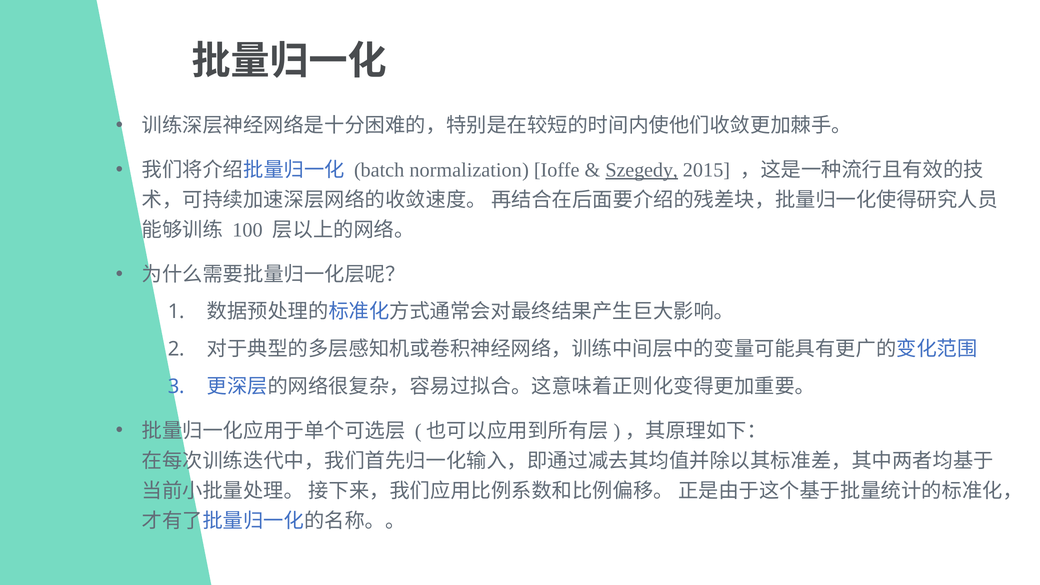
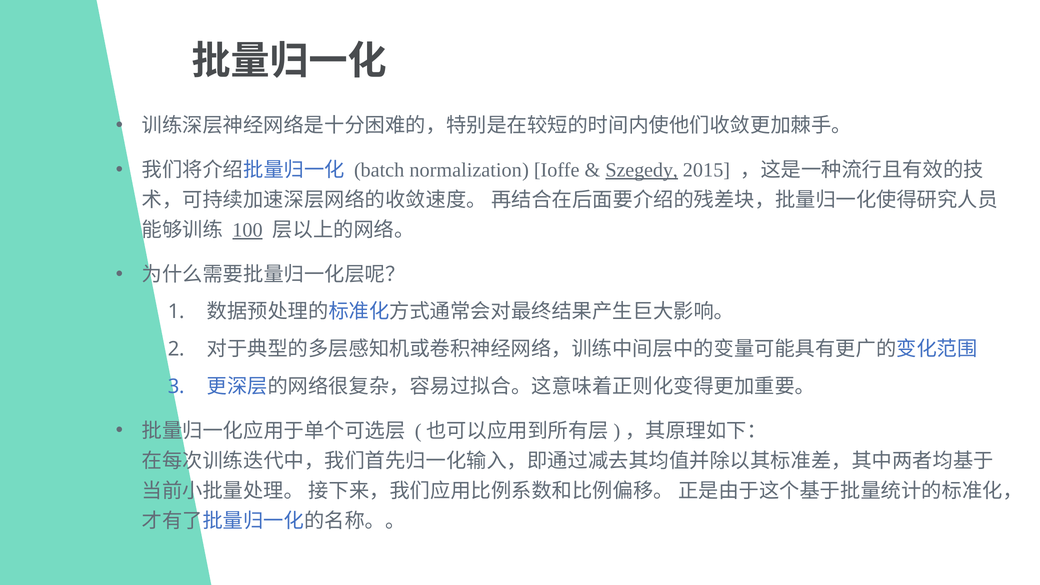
100 underline: none -> present (247, 230)
